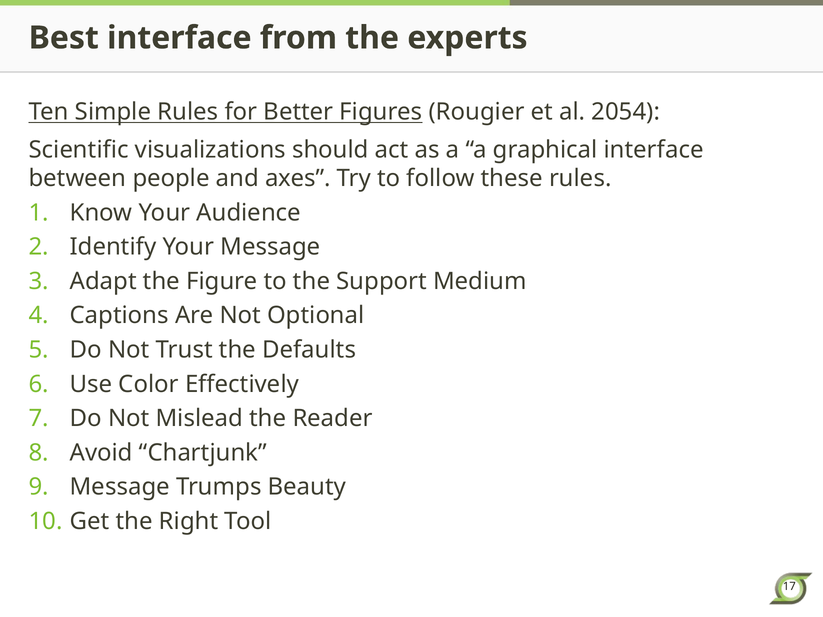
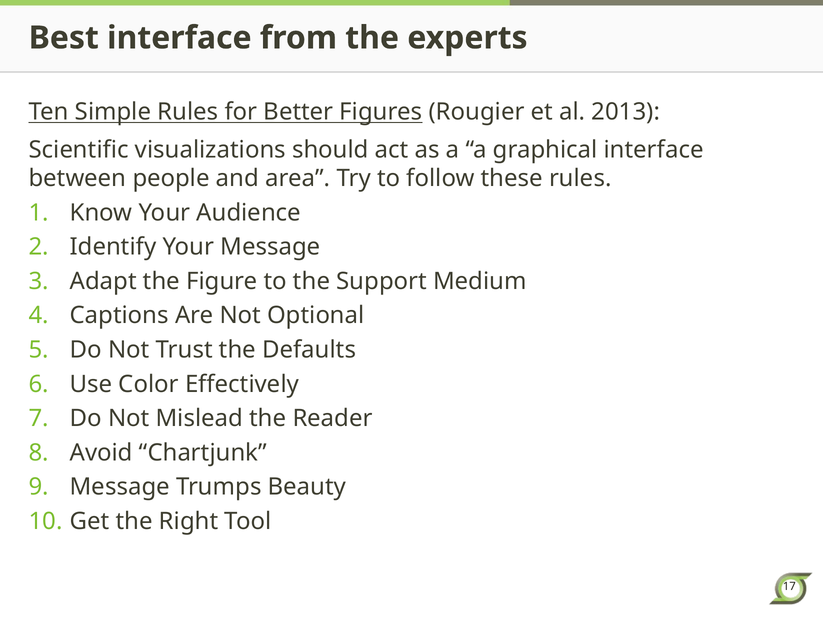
2054: 2054 -> 2013 (626, 112)
axes: axes -> area (298, 179)
